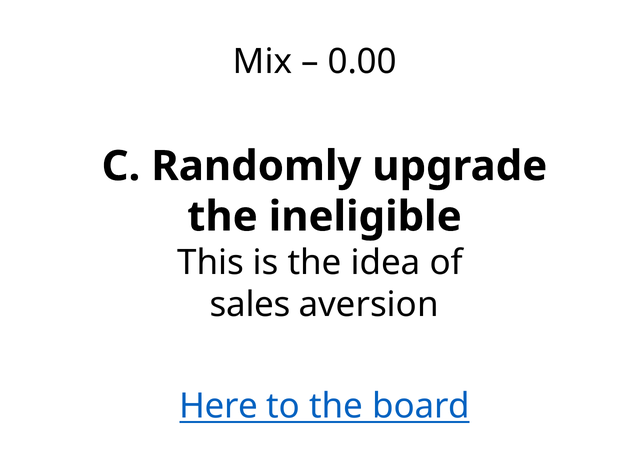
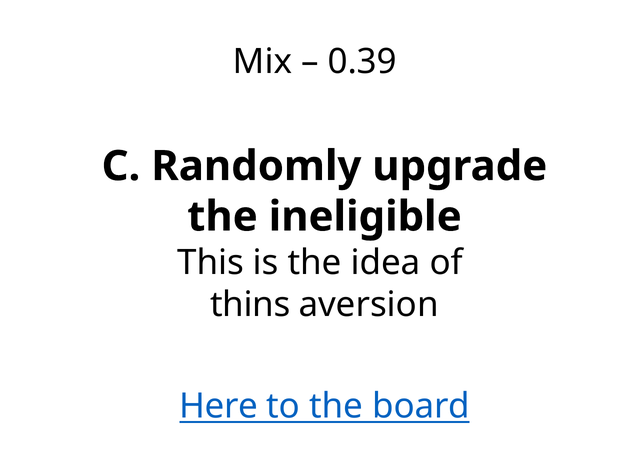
0.00: 0.00 -> 0.39 (362, 61)
sales: sales -> thins (250, 304)
